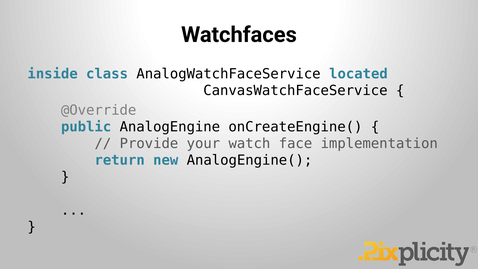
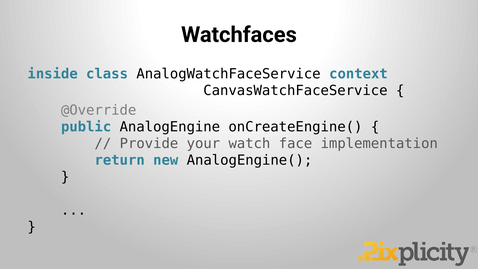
located: located -> context (358, 74)
